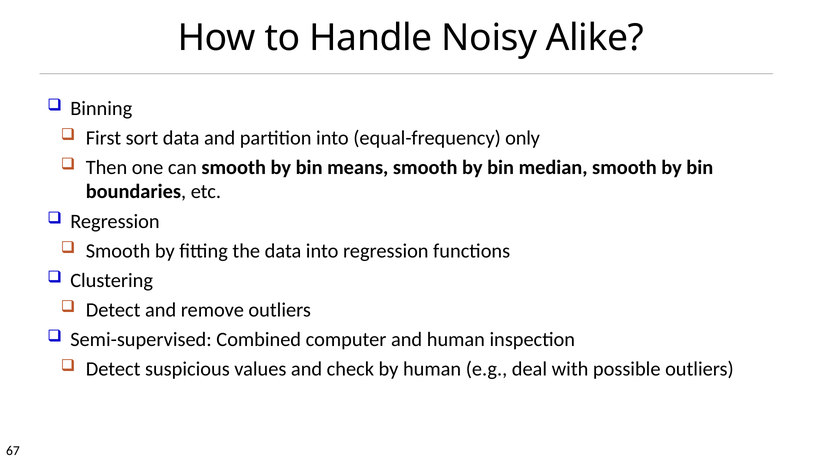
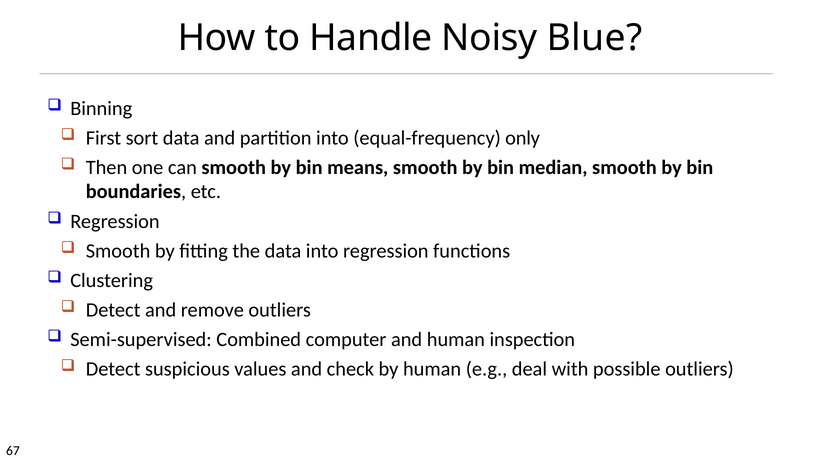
Alike: Alike -> Blue (595, 38)
